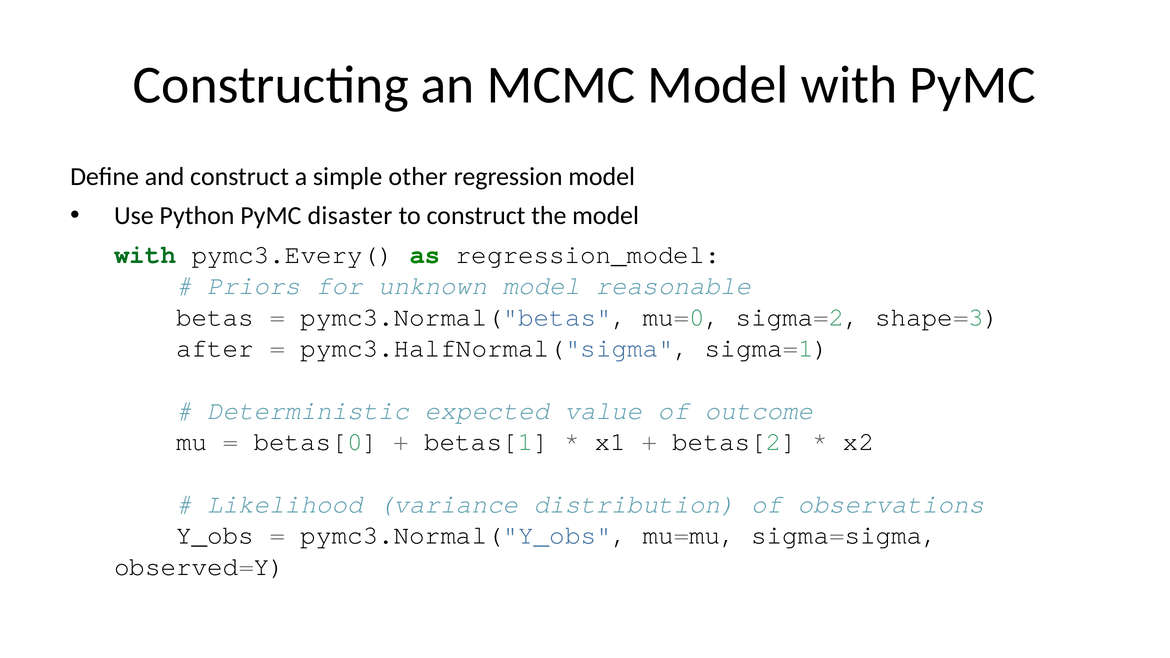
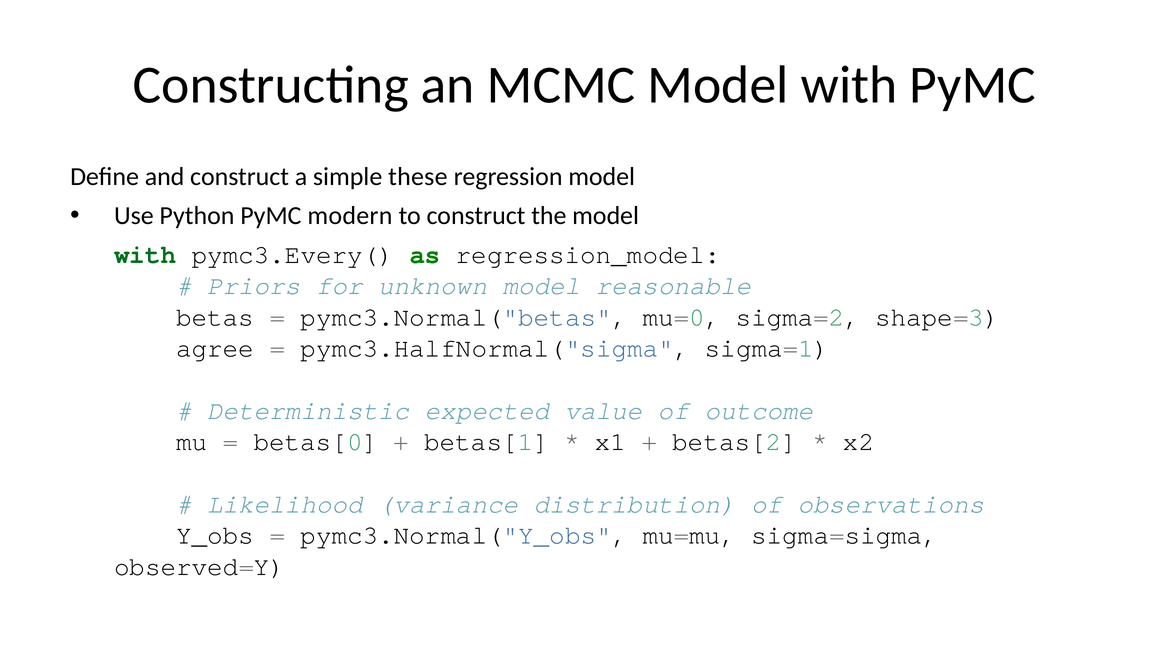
other: other -> these (418, 177)
disaster: disaster -> modern (350, 216)
after: after -> agree (215, 348)
